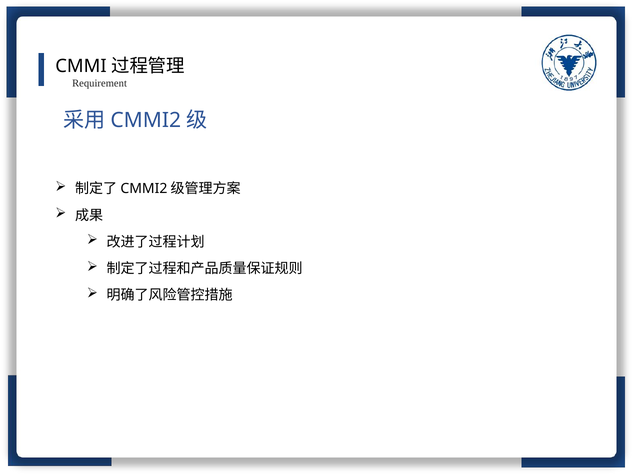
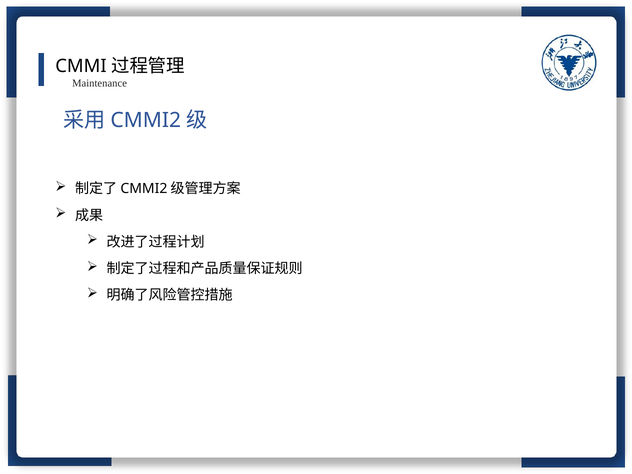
Requirement: Requirement -> Maintenance (100, 83)
